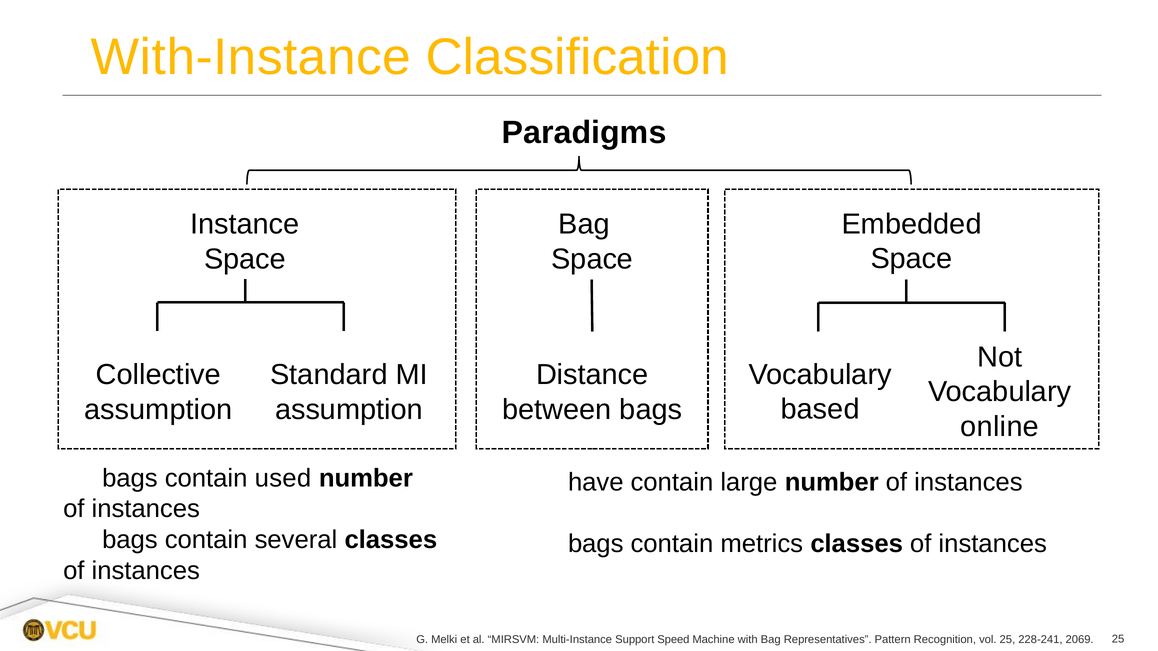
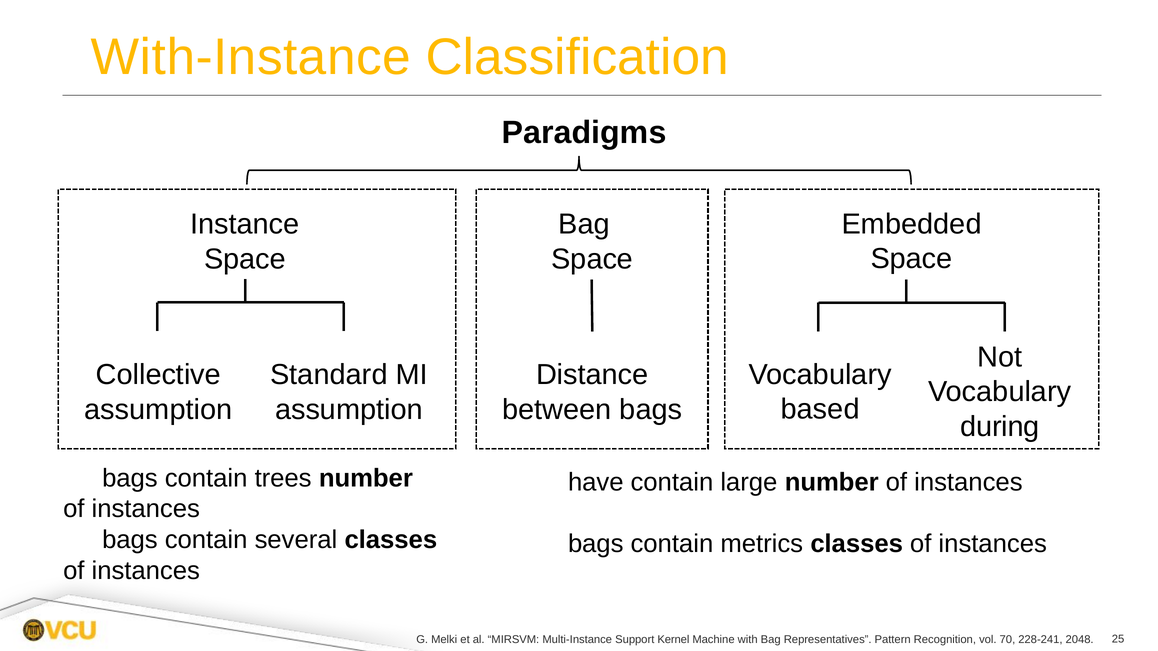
online: online -> during (1000, 427)
used: used -> trees (283, 478)
Speed: Speed -> Kernel (673, 640)
vol 25: 25 -> 70 (1007, 640)
2069: 2069 -> 2048 (1080, 640)
